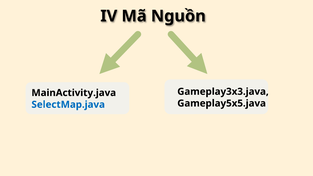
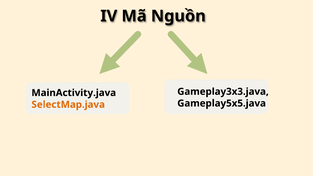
SelectMap.java colour: blue -> orange (68, 105)
